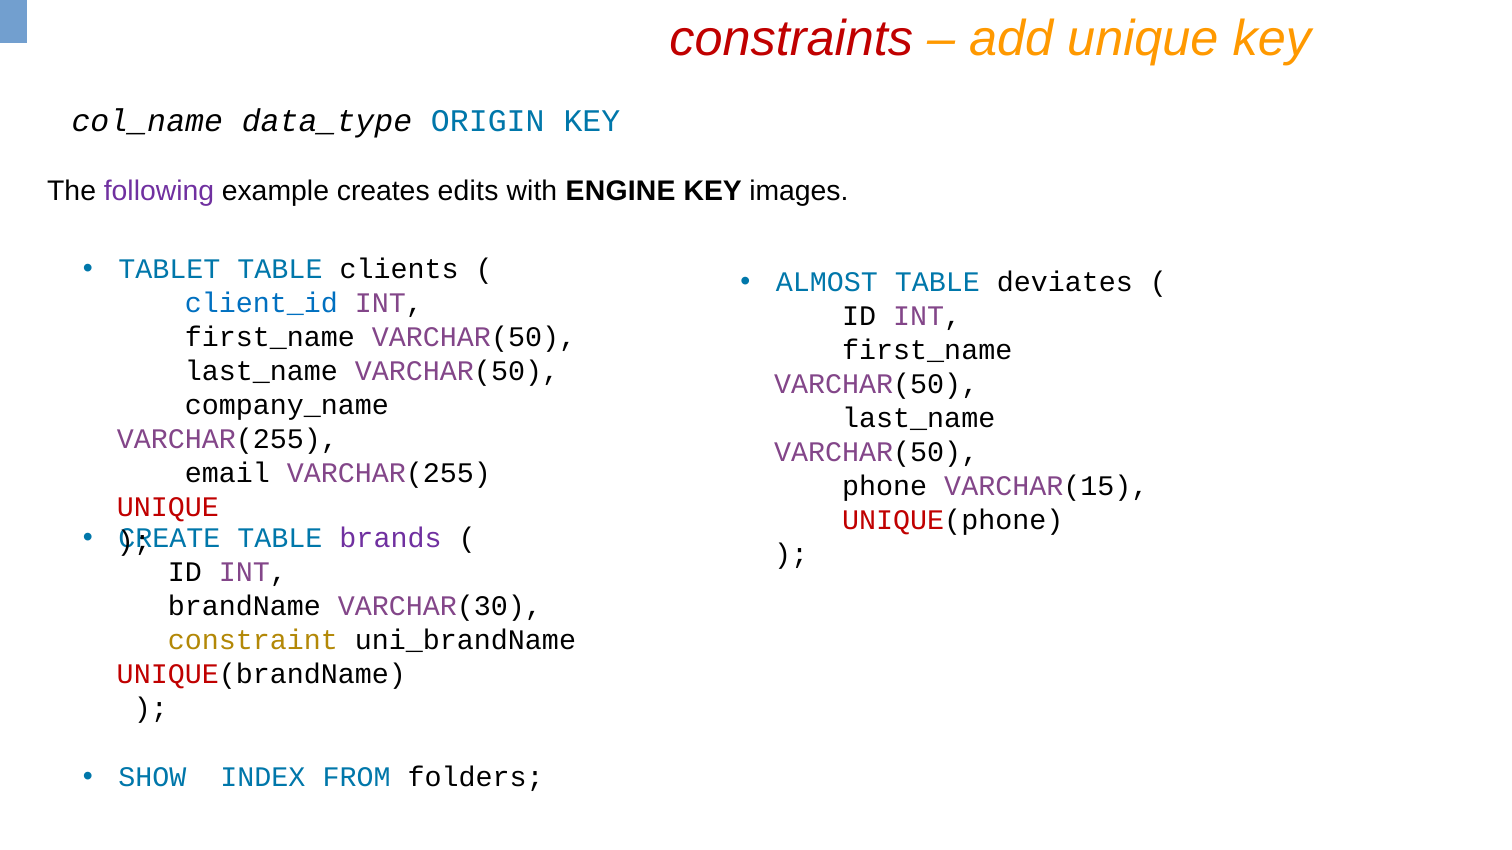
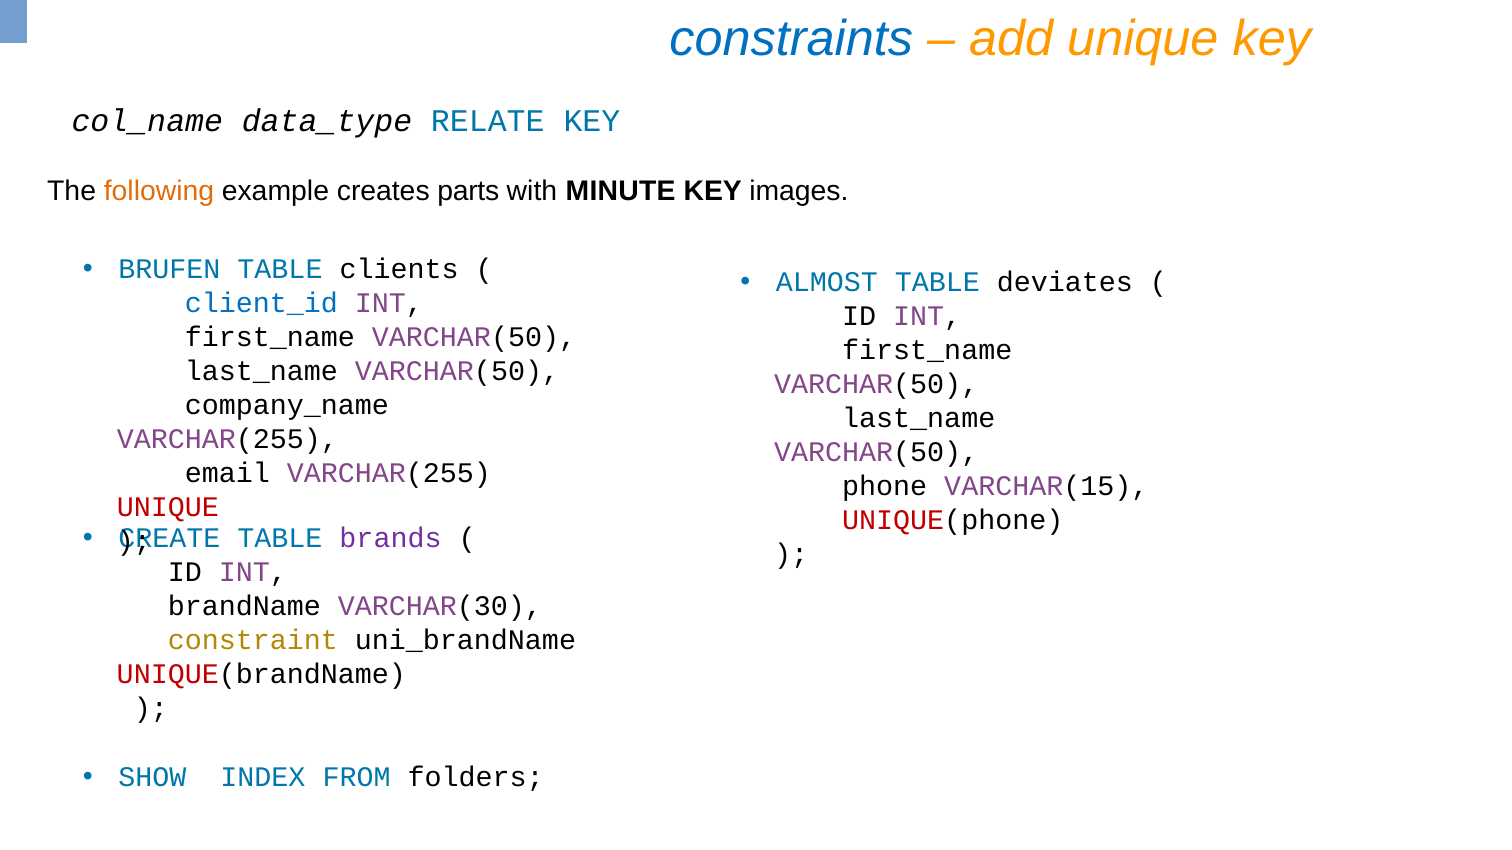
constraints colour: red -> blue (791, 39)
ORIGIN: ORIGIN -> RELATE (488, 122)
following colour: purple -> orange (159, 191)
edits: edits -> parts (468, 191)
ENGINE: ENGINE -> MINUTE (621, 191)
TABLET: TABLET -> BRUFEN (169, 270)
